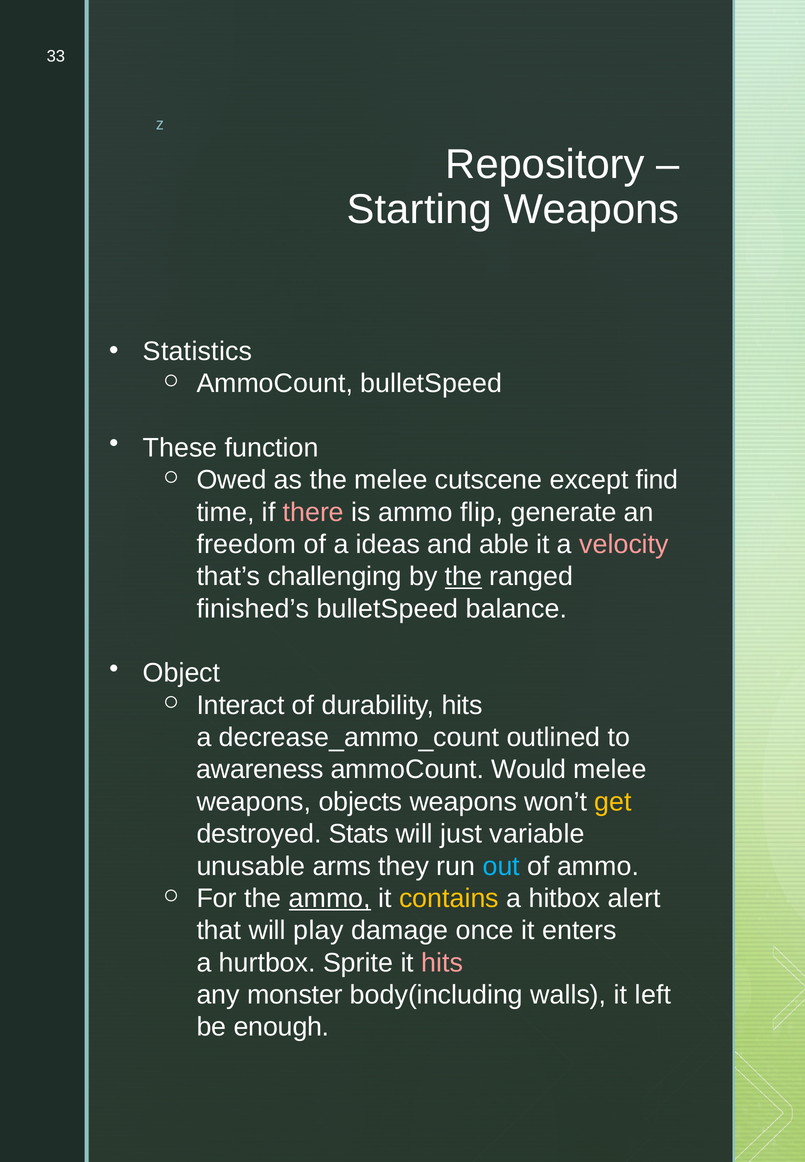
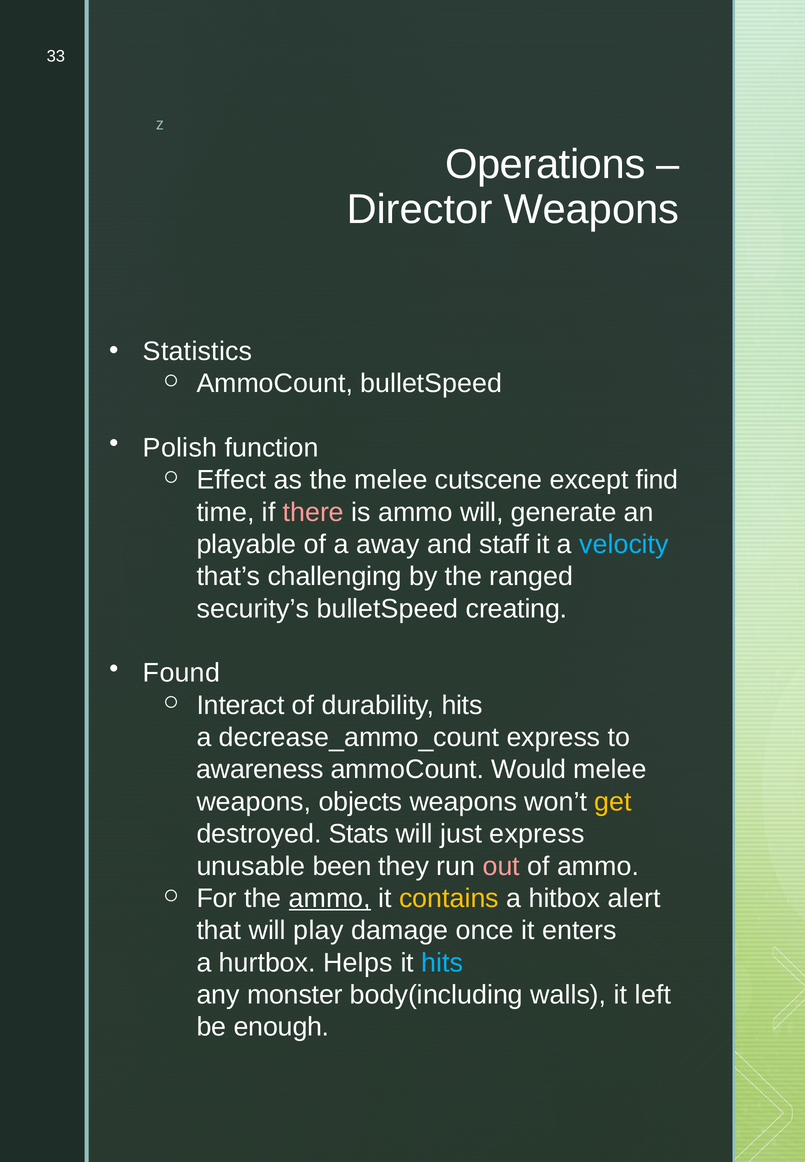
Repository: Repository -> Operations (545, 165)
Starting: Starting -> Director (419, 210)
These: These -> Polish (180, 448)
Owed: Owed -> Effect (231, 480)
ammo flip: flip -> will (482, 513)
freedom: freedom -> playable (246, 545)
ideas: ideas -> away (388, 545)
able: able -> staff (504, 545)
velocity colour: pink -> light blue (624, 545)
the underline: present -> none (463, 577)
finished’s: finished’s -> security’s (253, 609)
balance: balance -> creating (517, 609)
Object: Object -> Found (181, 674)
decrease_ammo_count outlined: outlined -> express (553, 738)
just variable: variable -> express (537, 835)
arms: arms -> been (342, 867)
out colour: light blue -> pink (501, 867)
Sprite: Sprite -> Helps (358, 963)
hits colour: pink -> light blue (442, 963)
